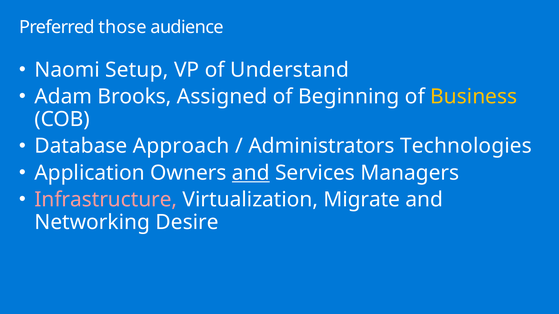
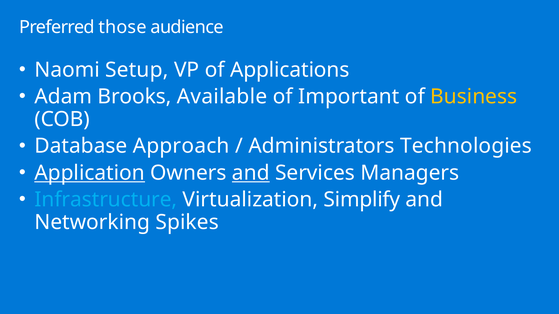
Understand: Understand -> Applications (290, 70)
Assigned: Assigned -> Available (222, 97)
Beginning: Beginning -> Important (349, 97)
Application underline: none -> present (90, 173)
Infrastructure colour: pink -> light blue (106, 200)
Migrate: Migrate -> Simplify (362, 200)
Desire: Desire -> Spikes (187, 223)
